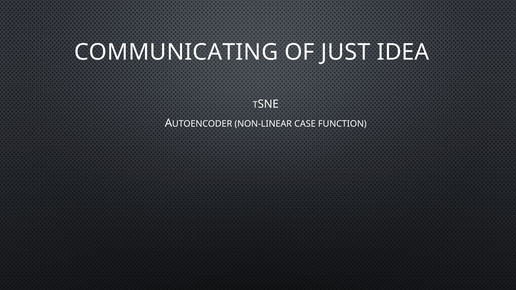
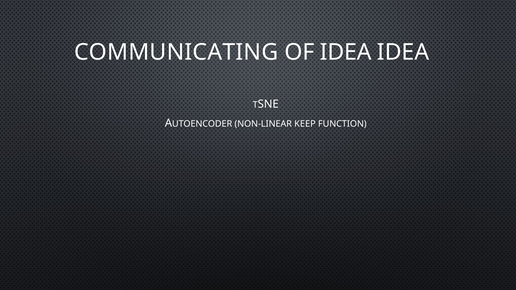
OF JUST: JUST -> IDEA (346, 52)
CASE: CASE -> KEEP (305, 124)
